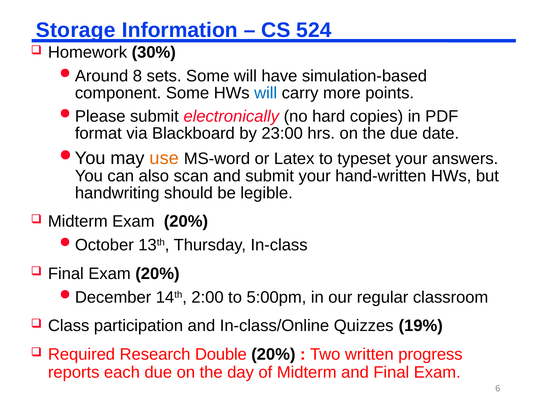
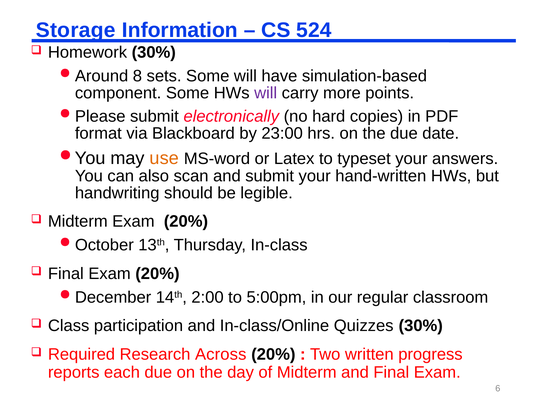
will colour: blue -> purple (266, 93)
Quizzes 19%: 19% -> 30% (421, 326)
Double: Double -> Across (221, 355)
